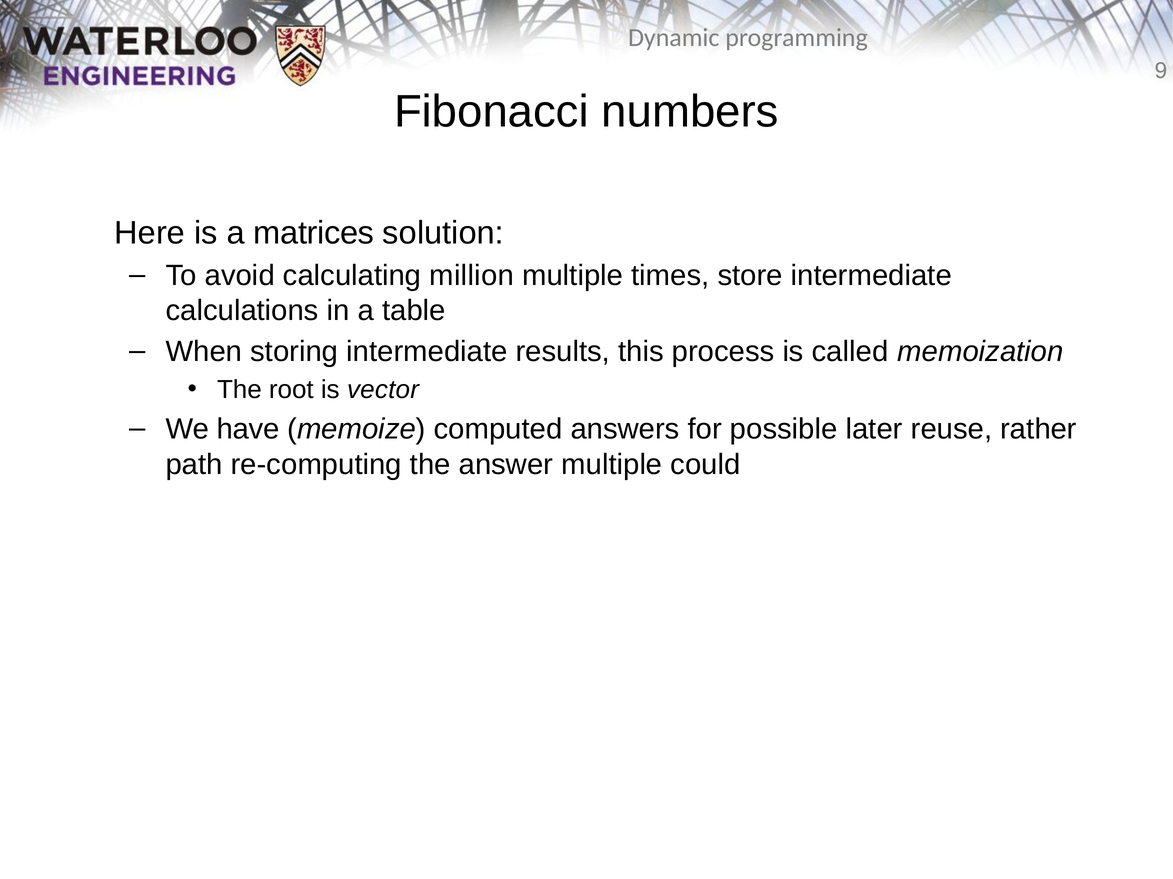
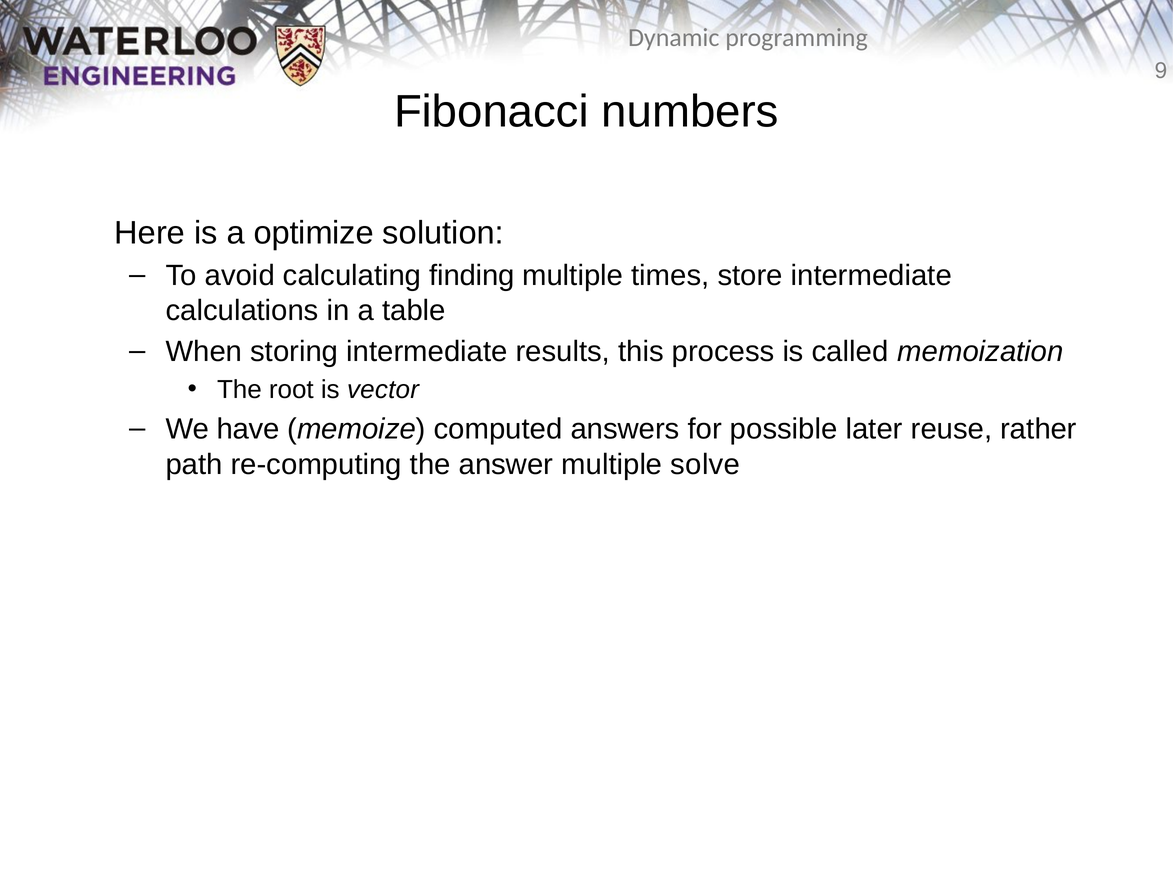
matrices: matrices -> optimize (314, 233)
million: million -> finding (472, 276)
could: could -> solve (705, 465)
